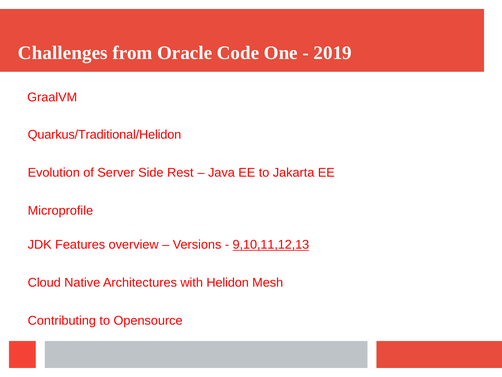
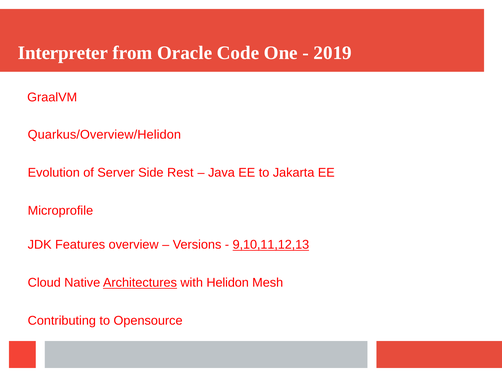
Challenges: Challenges -> Interpreter (63, 53)
Quarkus/Traditional/Helidon: Quarkus/Traditional/Helidon -> Quarkus/Overview/Helidon (104, 135)
Architectures underline: none -> present (140, 283)
